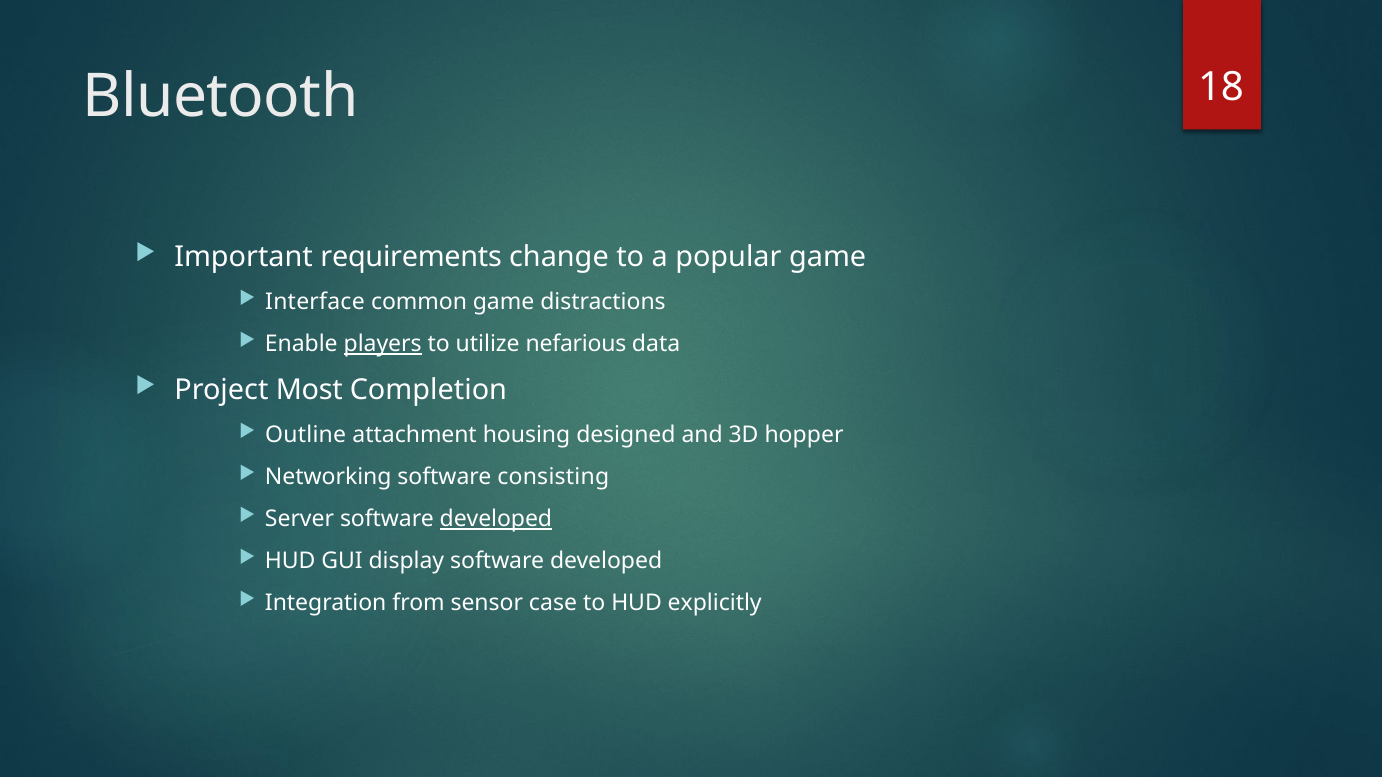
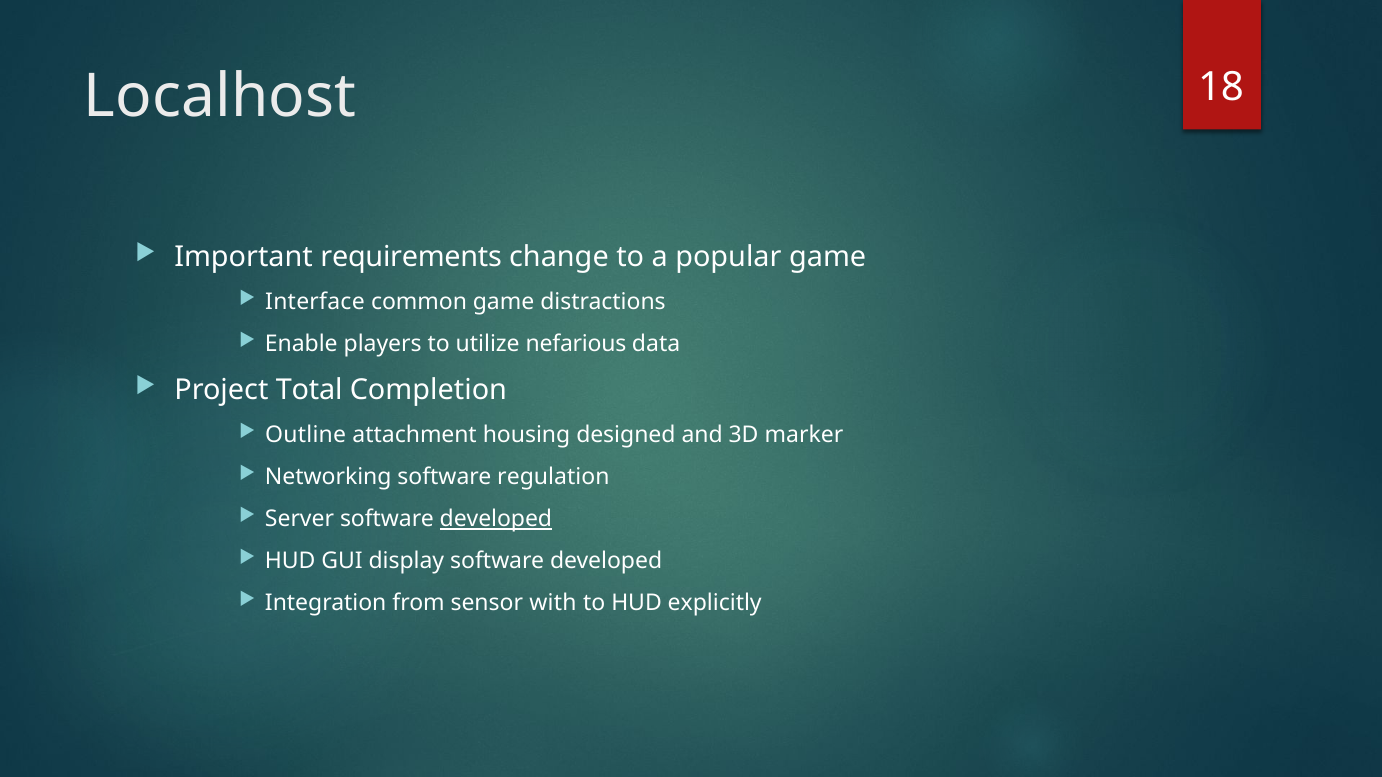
Bluetooth: Bluetooth -> Localhost (220, 97)
players underline: present -> none (383, 344)
Most: Most -> Total (309, 390)
hopper: hopper -> marker (804, 435)
consisting: consisting -> regulation (553, 477)
case: case -> with (553, 603)
